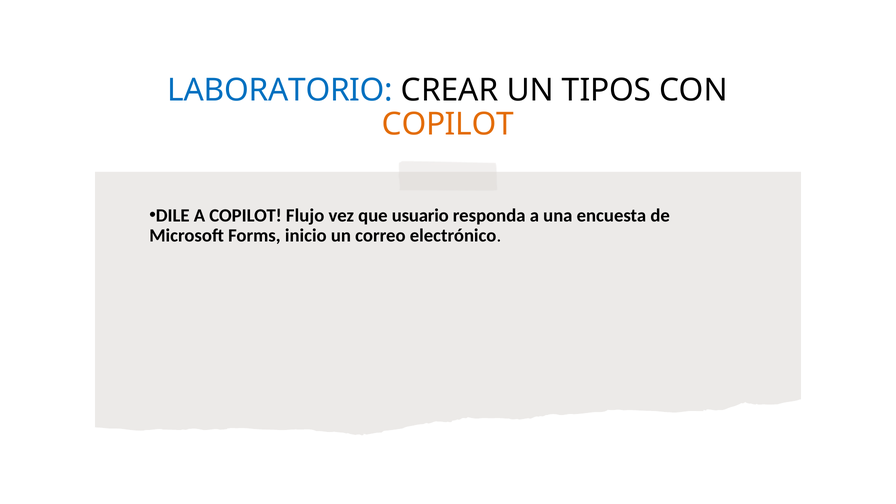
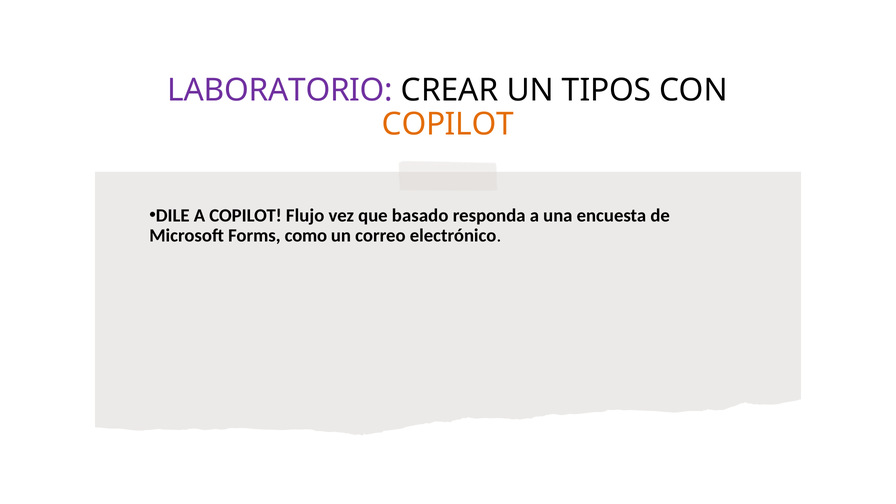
LABORATORIO colour: blue -> purple (280, 90)
usuario: usuario -> basado (420, 216)
inicio: inicio -> como (306, 236)
